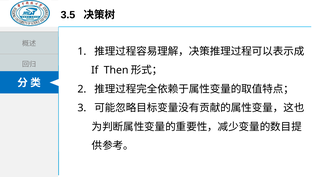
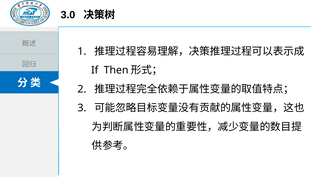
3.5: 3.5 -> 3.0 (68, 15)
